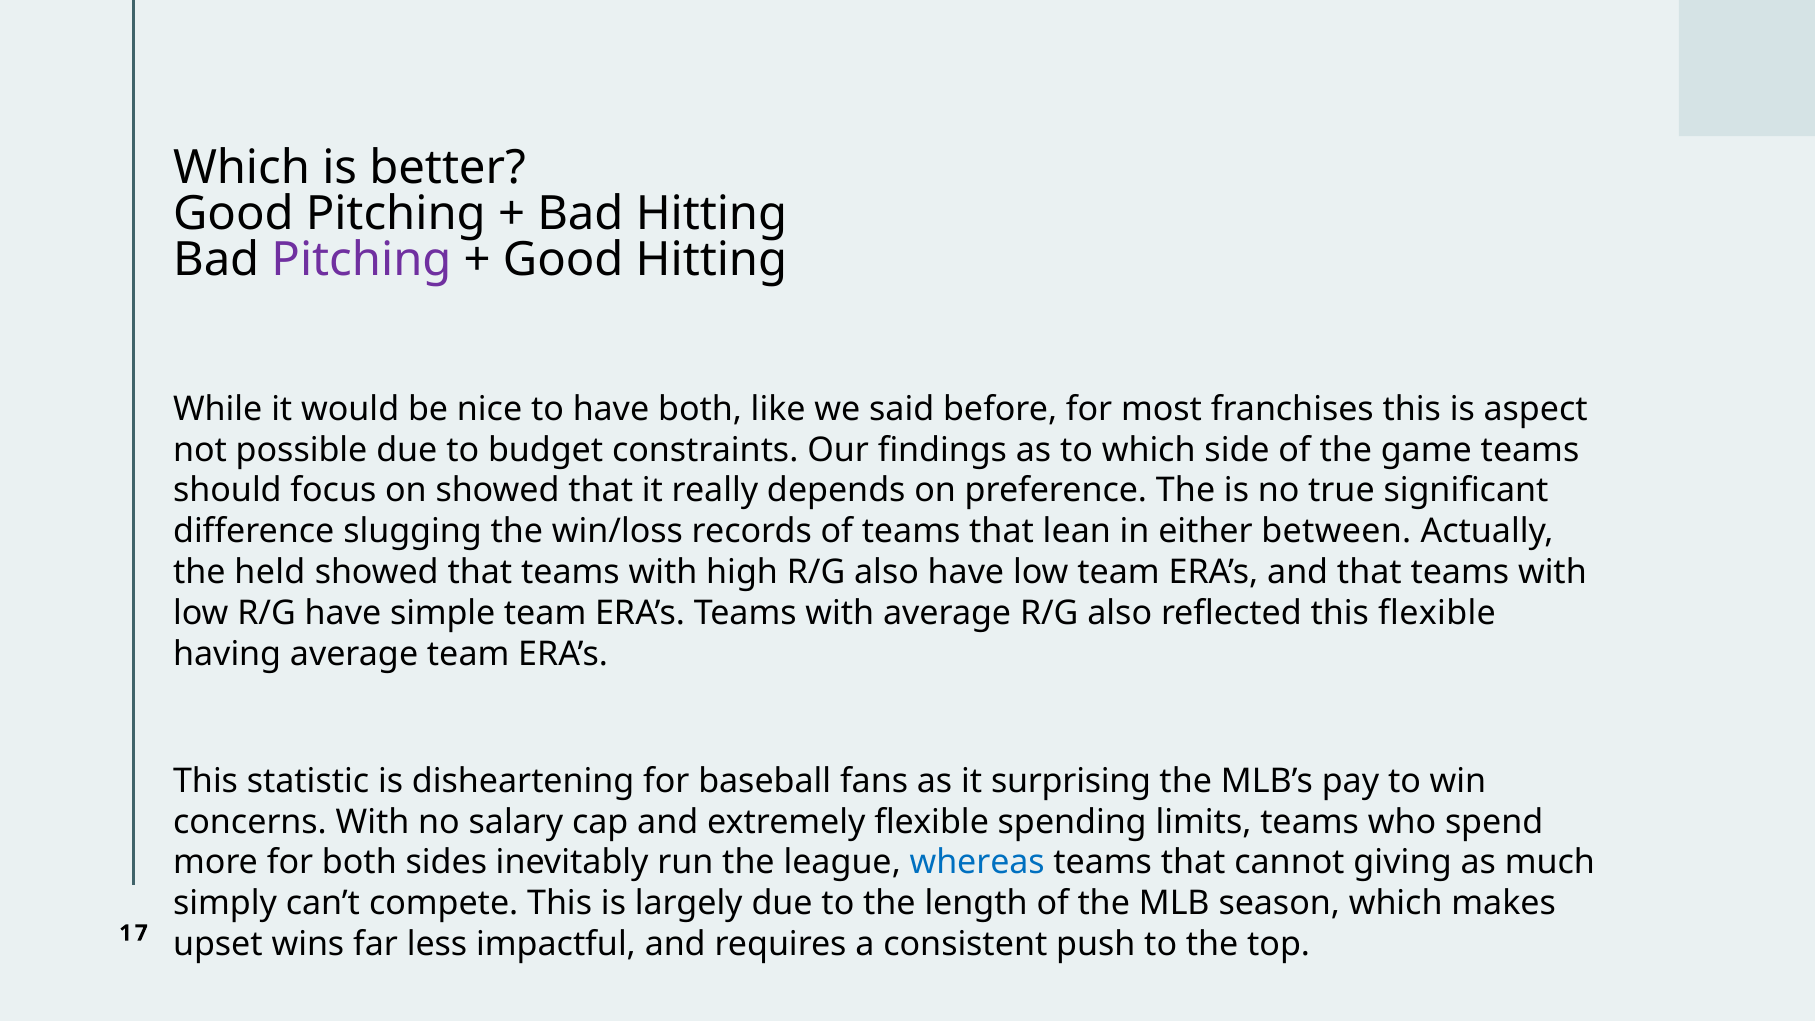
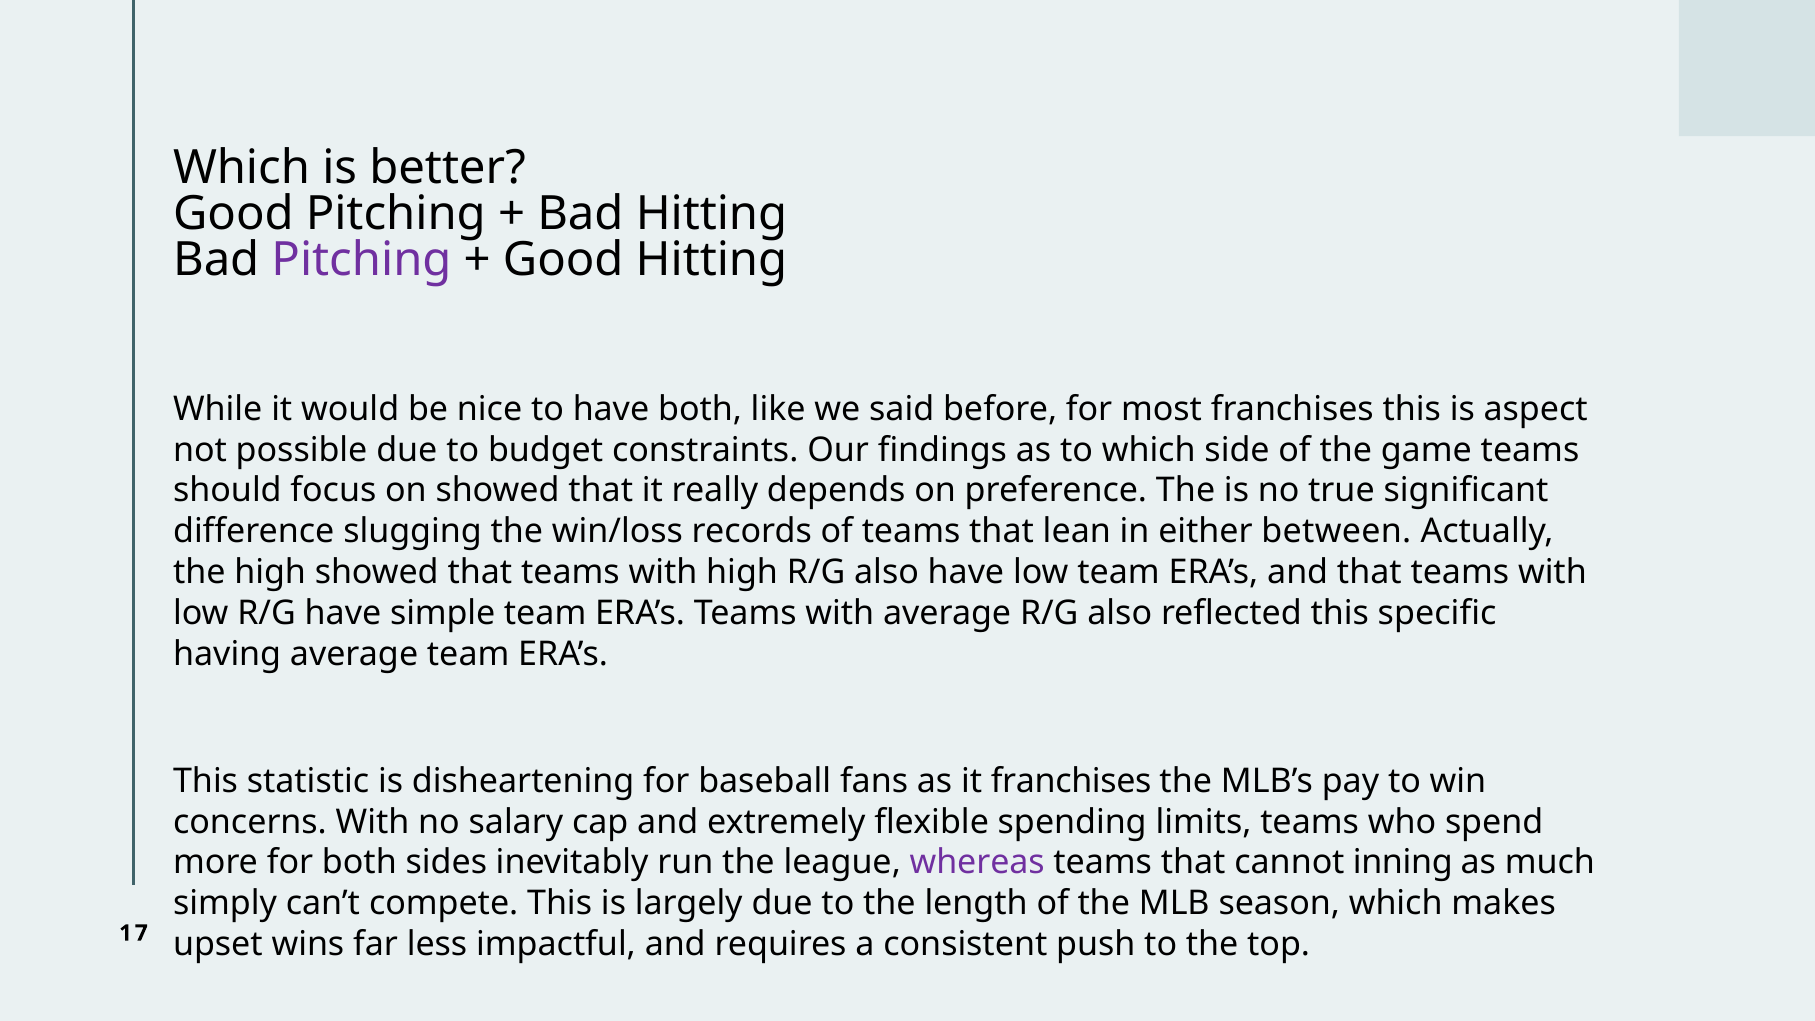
the held: held -> high (270, 572)
this flexible: flexible -> specific (1437, 613)
it surprising: surprising -> franchises (1071, 781)
whereas colour: blue -> purple (977, 863)
giving: giving -> inning (1403, 863)
